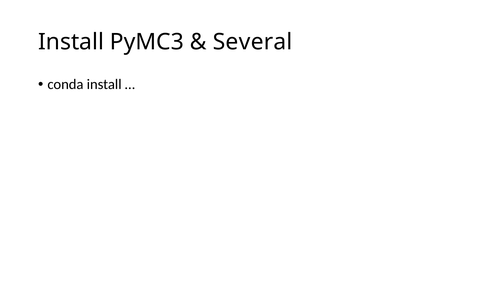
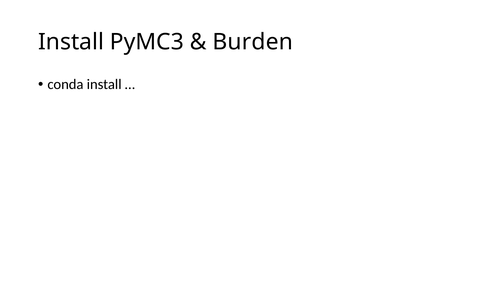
Several: Several -> Burden (253, 42)
